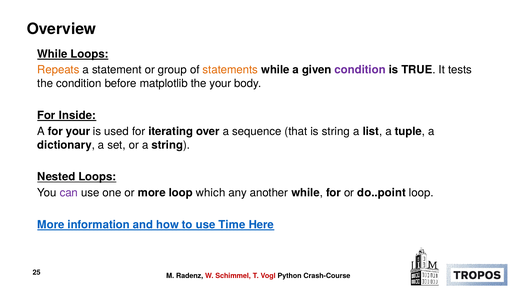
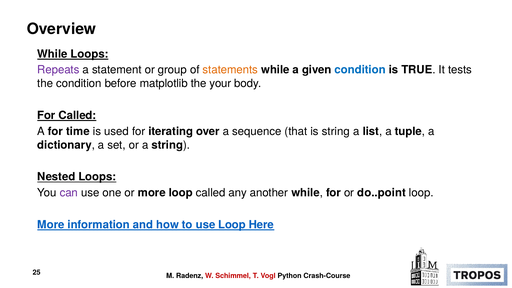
Repeats colour: orange -> purple (58, 70)
condition colour: purple -> blue (360, 70)
For Inside: Inside -> Called (77, 115)
for your: your -> time (78, 131)
loop which: which -> called (211, 193)
use Time: Time -> Loop (232, 225)
